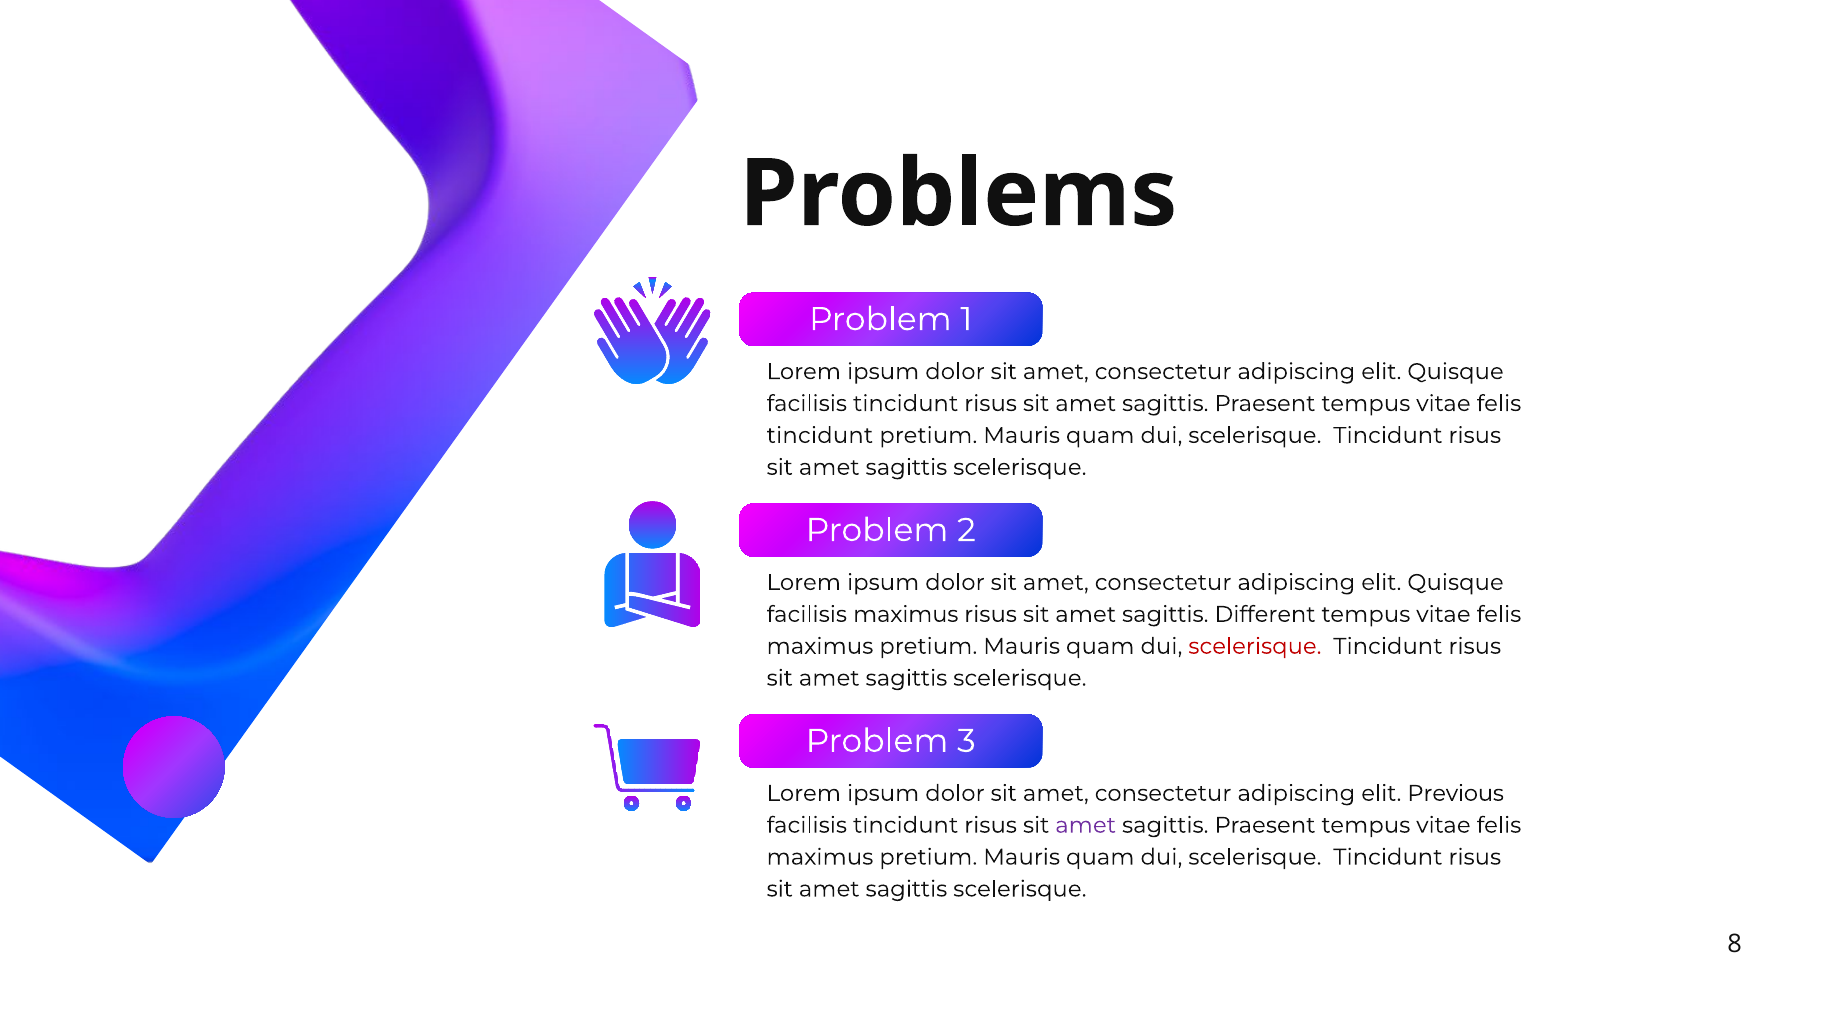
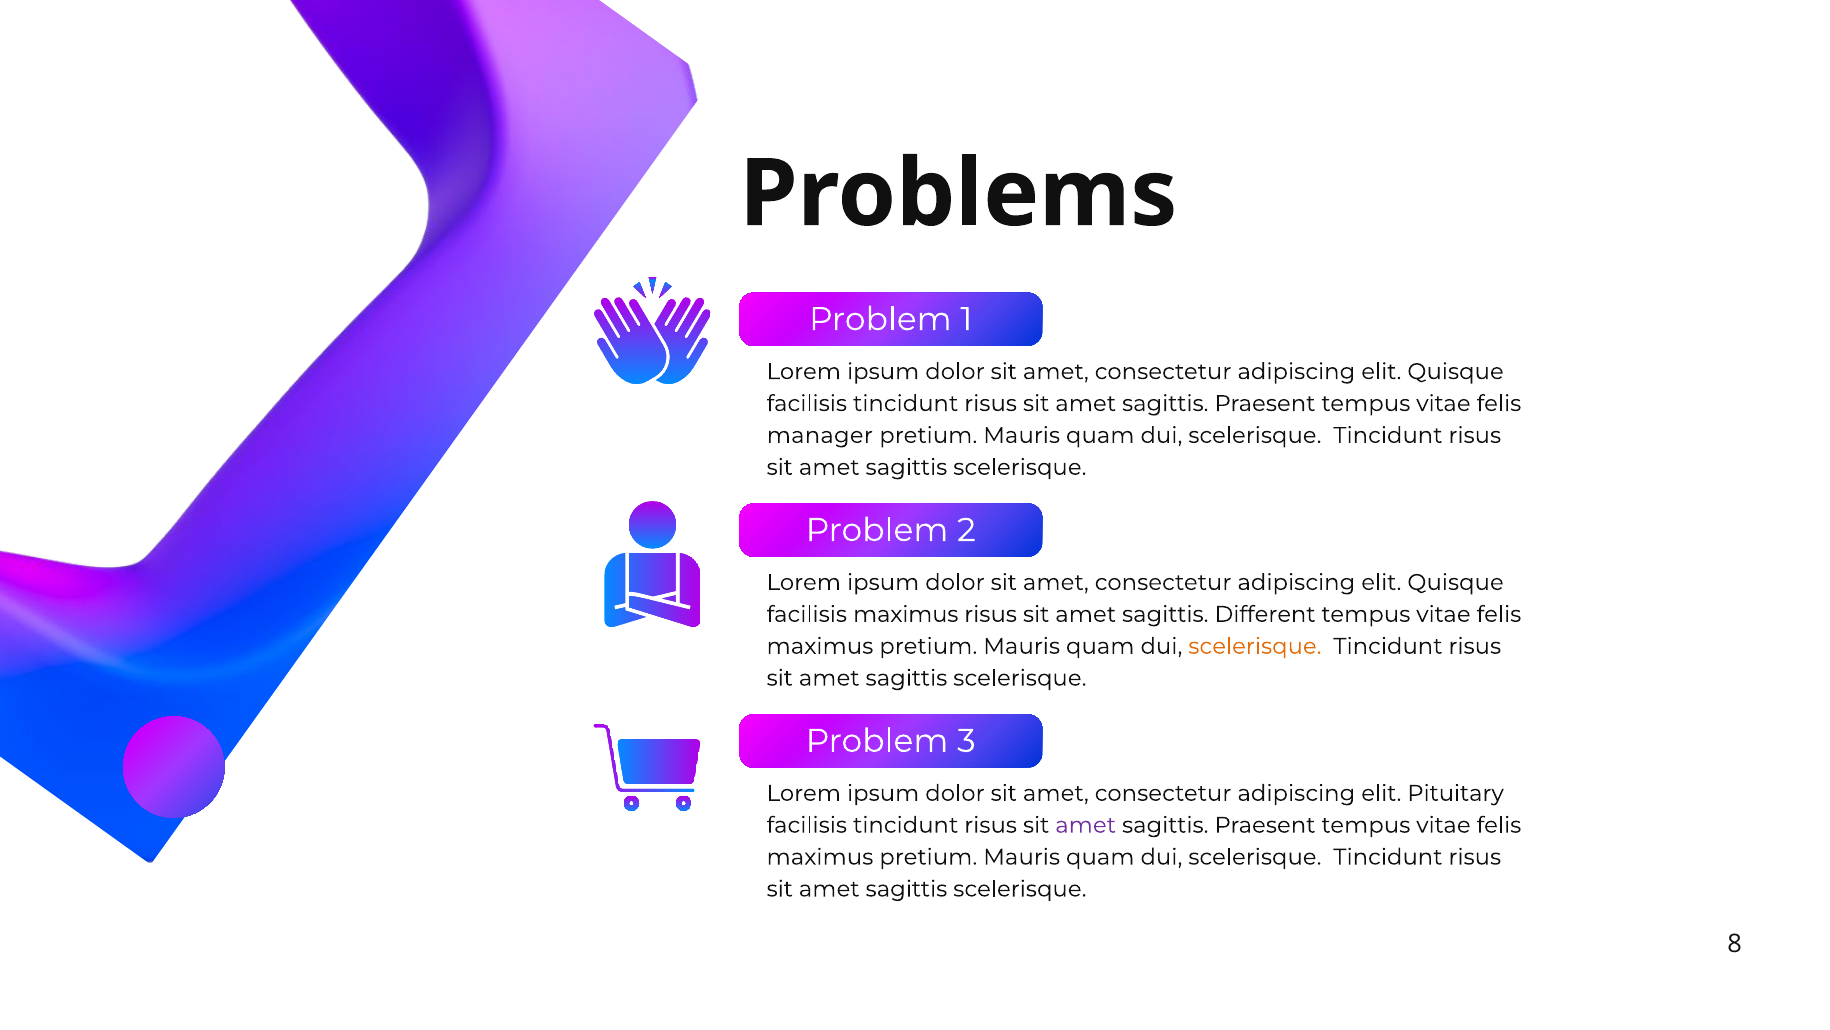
tincidunt: tincidunt -> manager (820, 435)
scelerisque colour: red -> orange (1255, 646)
Previous: Previous -> Pituitary (1456, 793)
